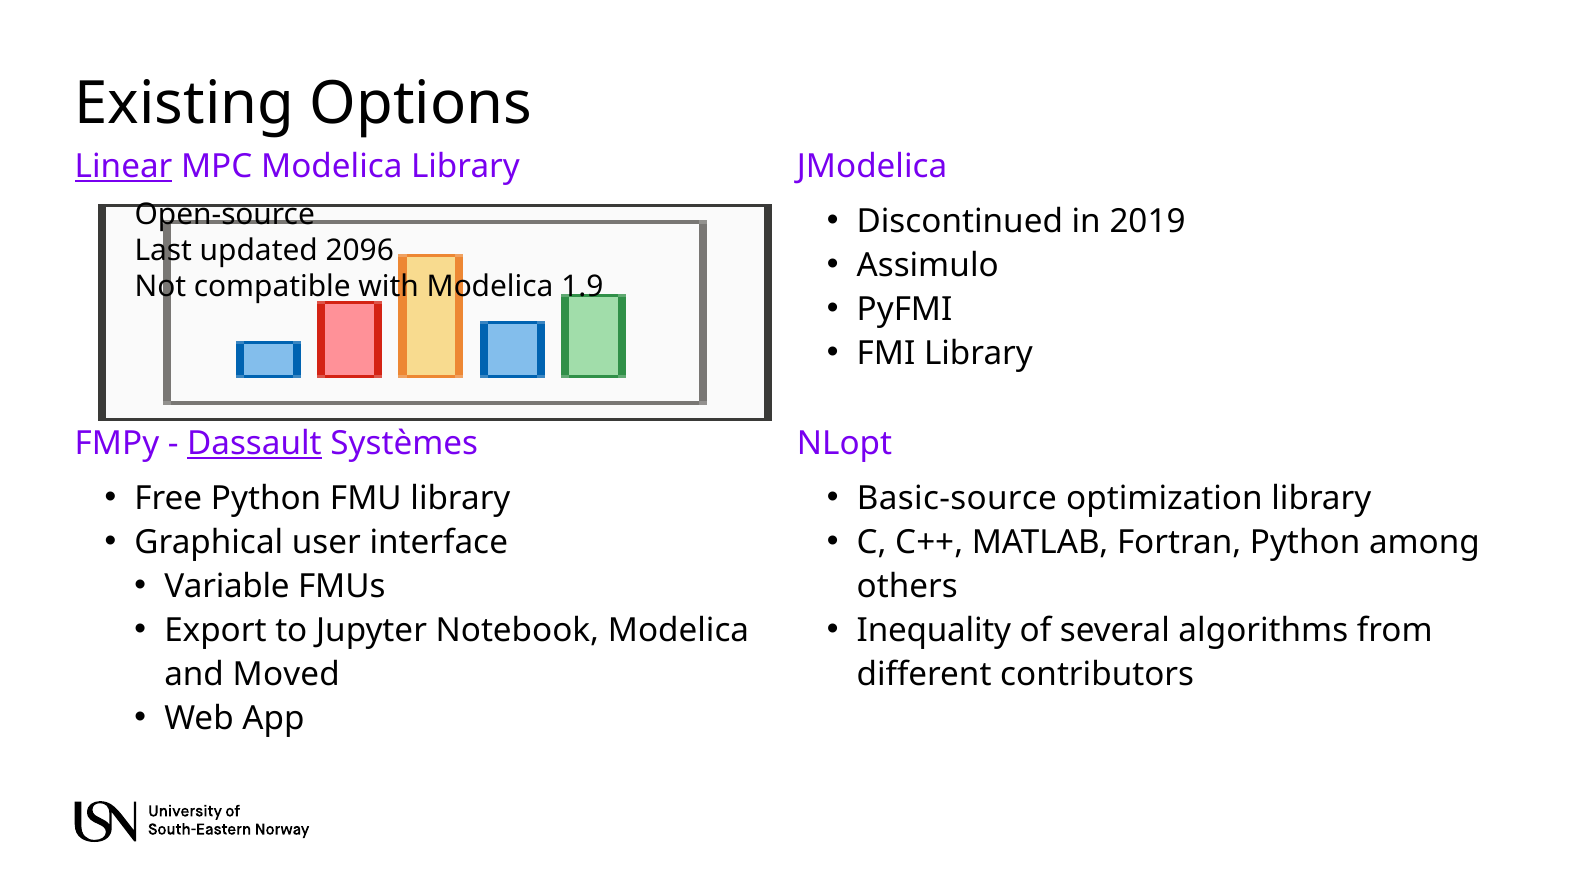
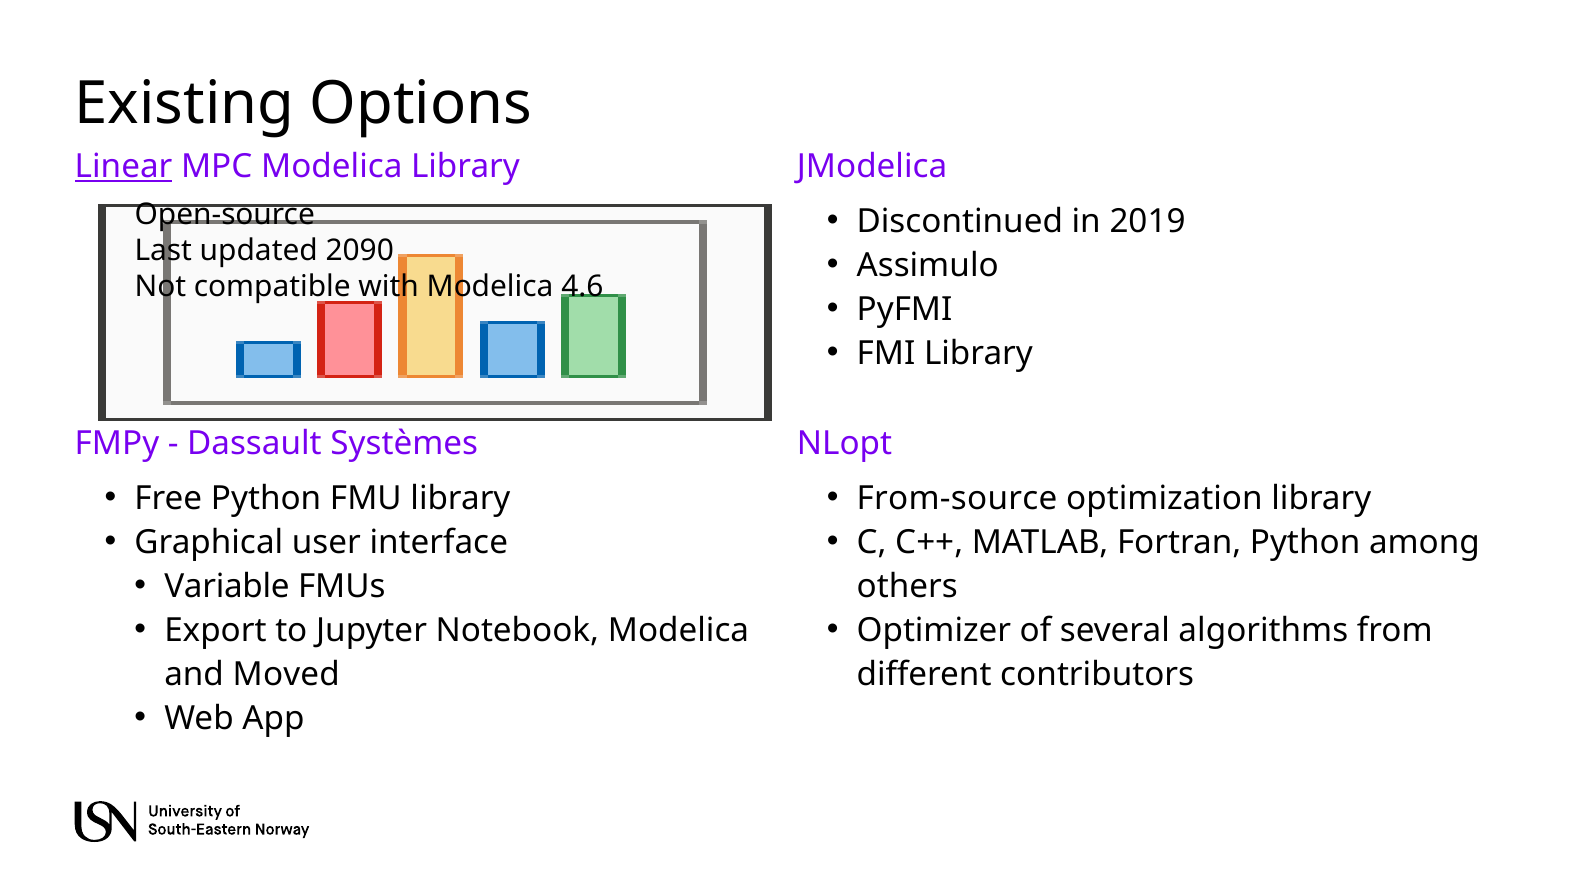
2096: 2096 -> 2090 (360, 251)
1.9: 1.9 -> 4.6 (582, 287)
Dassault underline: present -> none (254, 444)
Basic-source: Basic-source -> From-source (957, 499)
Inequality: Inequality -> Optimizer (934, 631)
